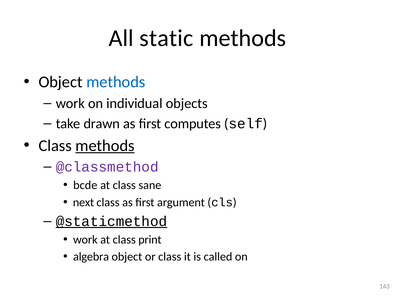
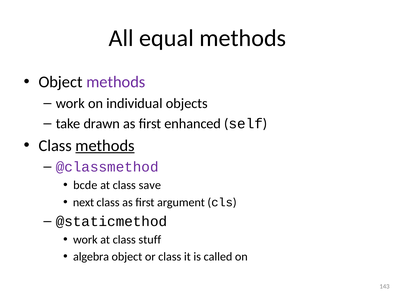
static: static -> equal (166, 38)
methods colour: blue -> purple (116, 82)
computes: computes -> enhanced (193, 124)
sane: sane -> save (150, 185)
@staticmethod underline: present -> none (111, 222)
print: print -> stuff (150, 240)
